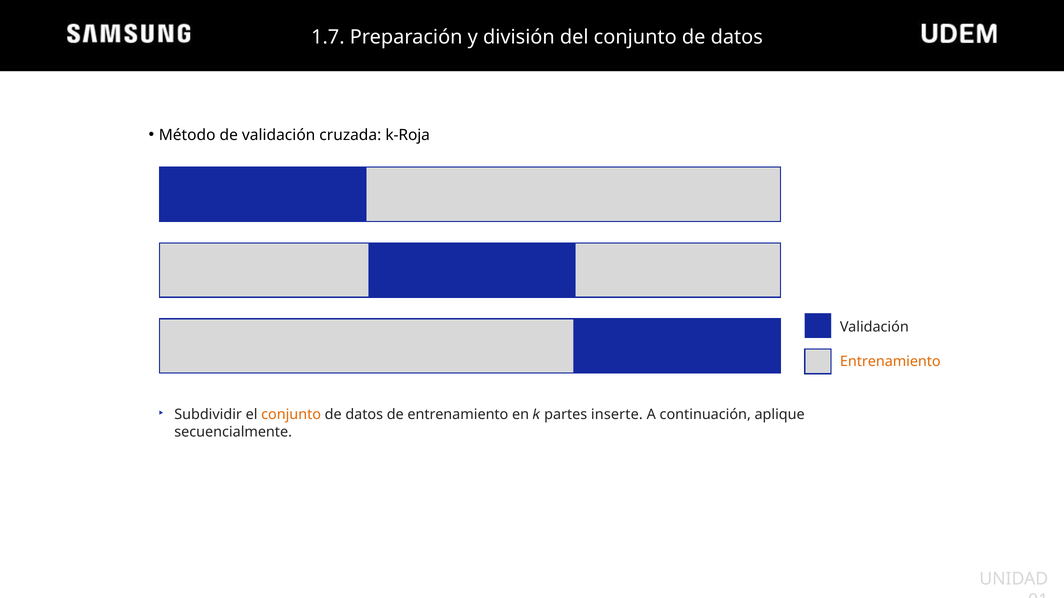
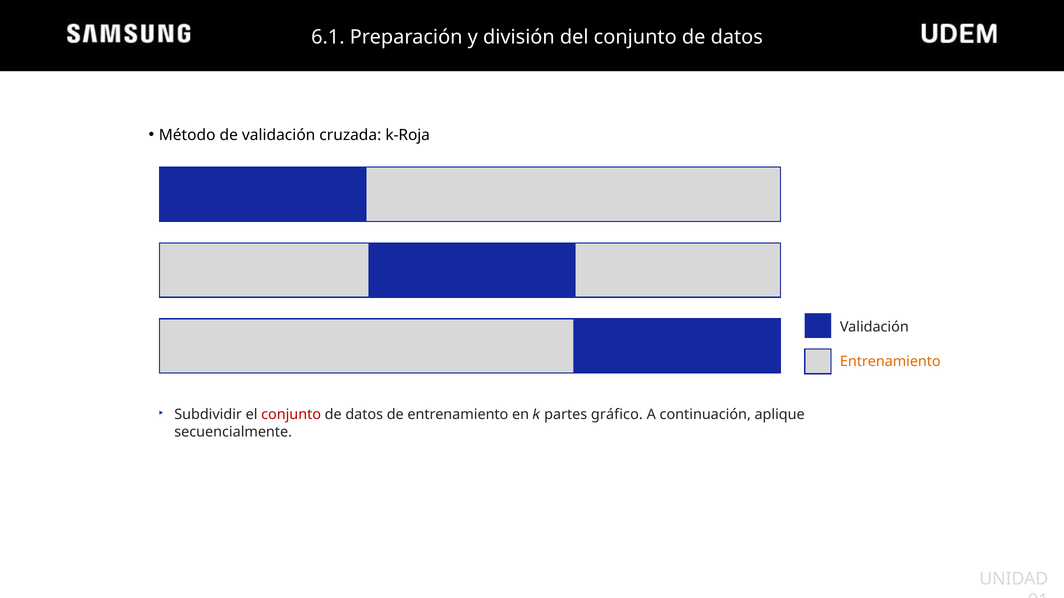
1.7: 1.7 -> 6.1 (328, 37)
conjunto colour: orange -> red (291, 415)
inserte: inserte -> gráfico (617, 415)
